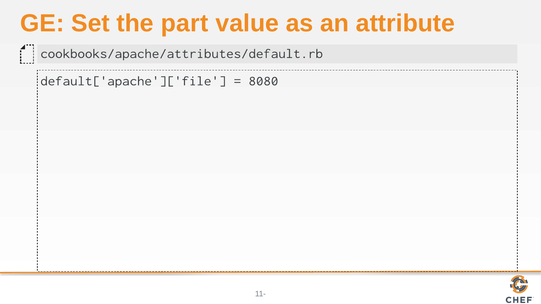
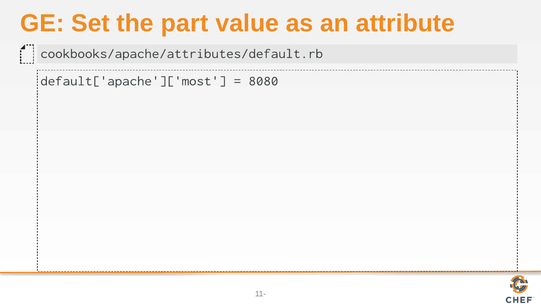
default['apache']['file: default['apache']['file -> default['apache']['most (133, 81)
